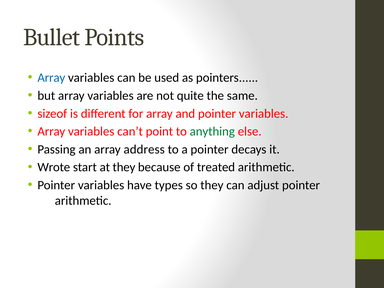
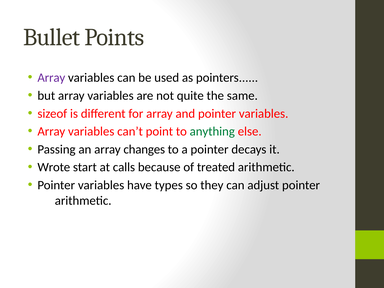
Array colour: blue -> purple (51, 78)
address: address -> changes (144, 149)
at they: they -> calls (124, 167)
